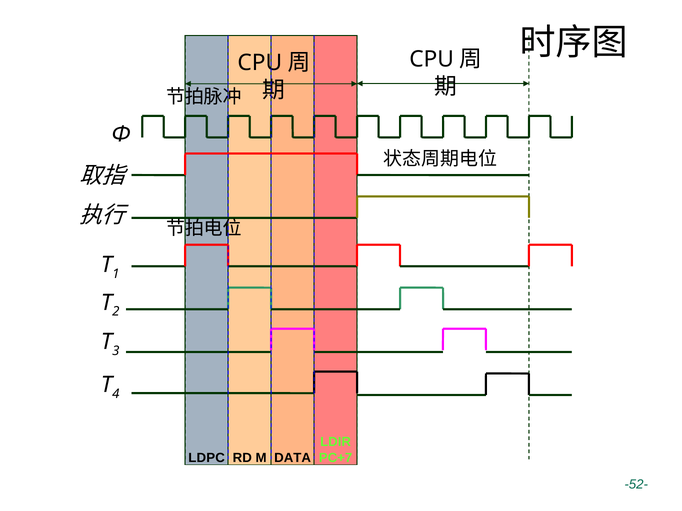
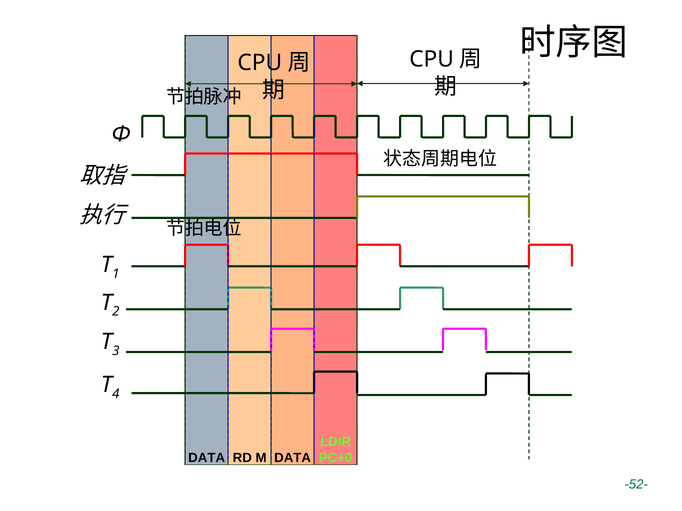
LDPC: LDPC -> DATA (207, 458)
PC+7: PC+7 -> PC+0 (336, 458)
